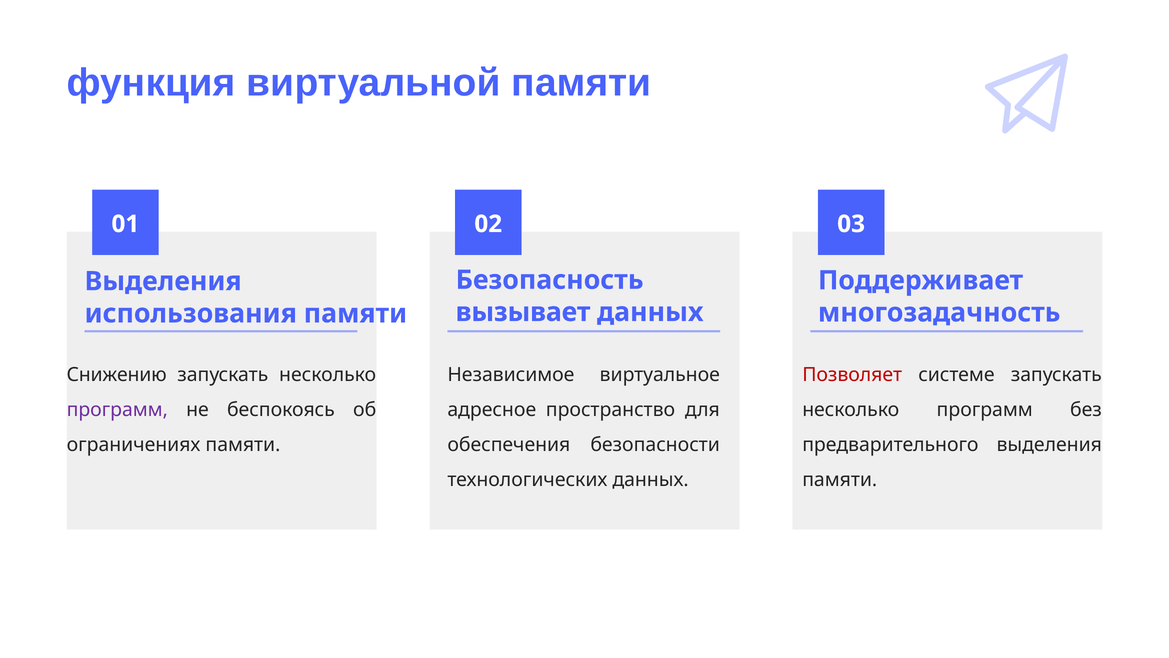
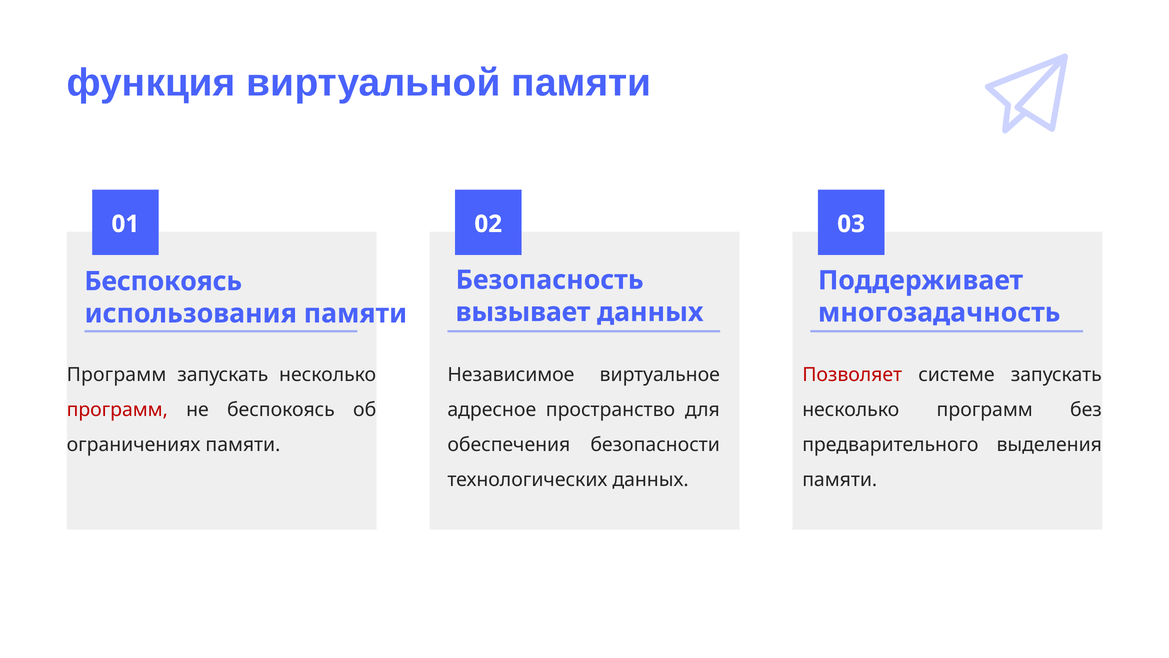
Выделения: Выделения -> Беспокоясь (163, 281)
Снижению: Снижению -> Программ (117, 374)
программ colour: purple -> red (117, 410)
